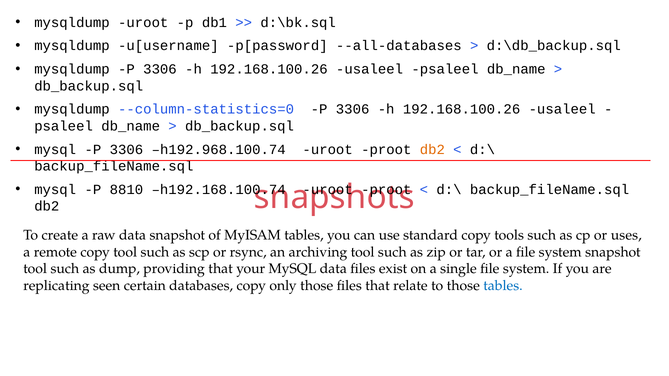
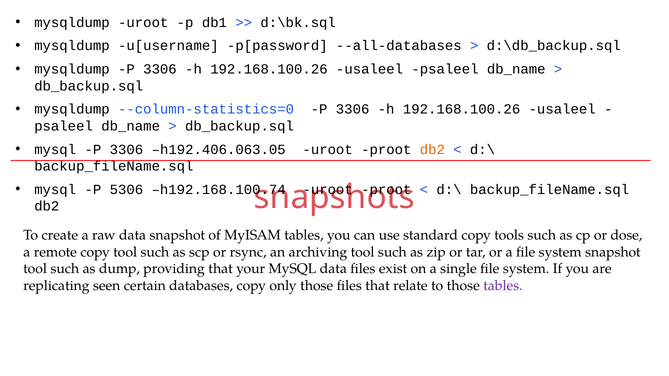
h192.968.100.74: h192.968.100.74 -> h192.406.063.05 (219, 150)
8810: 8810 -> 5306 (126, 190)
uses: uses -> dose (626, 236)
tables colour: blue -> purple (503, 286)
